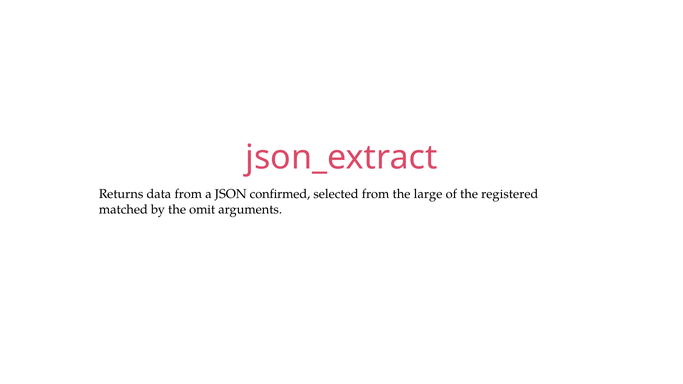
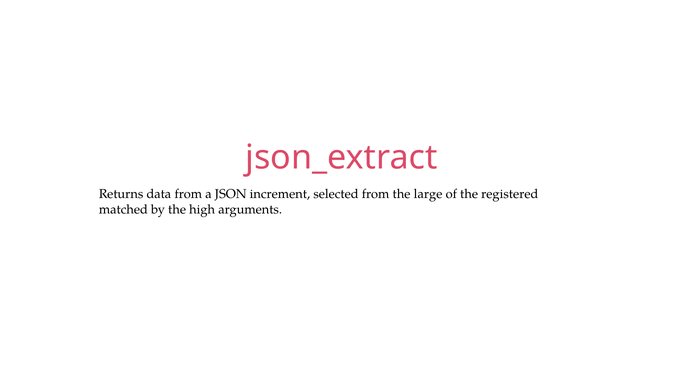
confirmed: confirmed -> increment (280, 194)
omit: omit -> high (202, 209)
